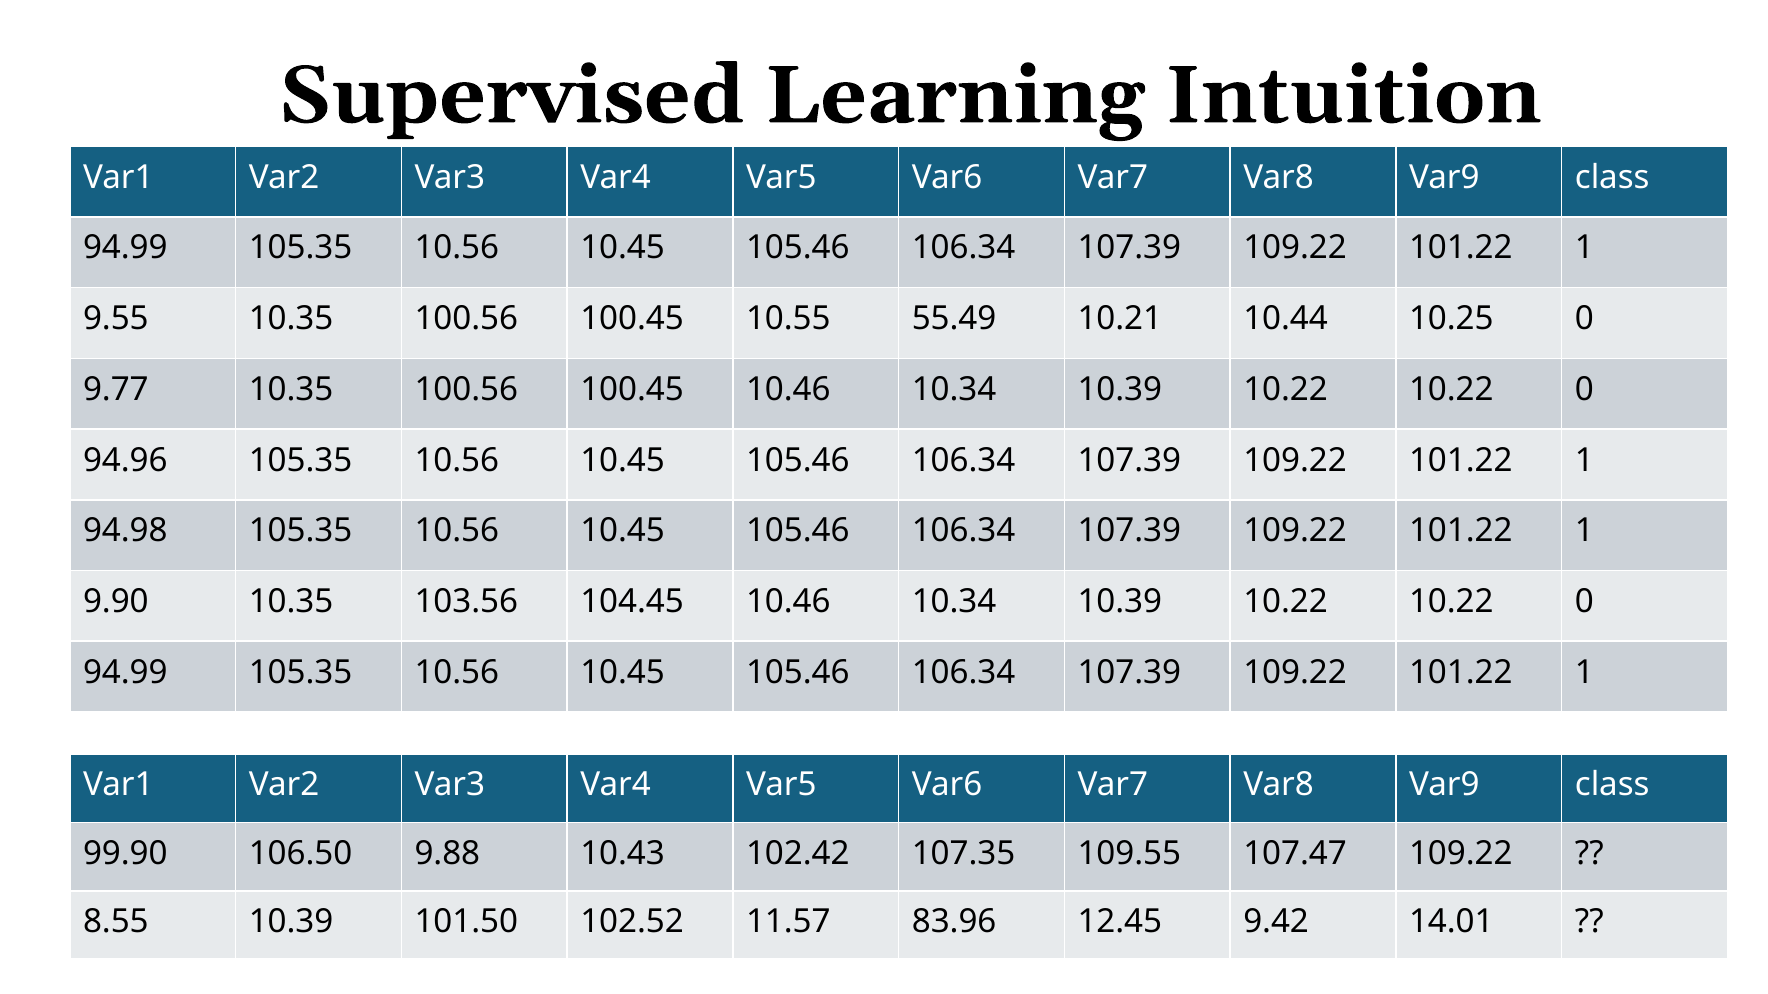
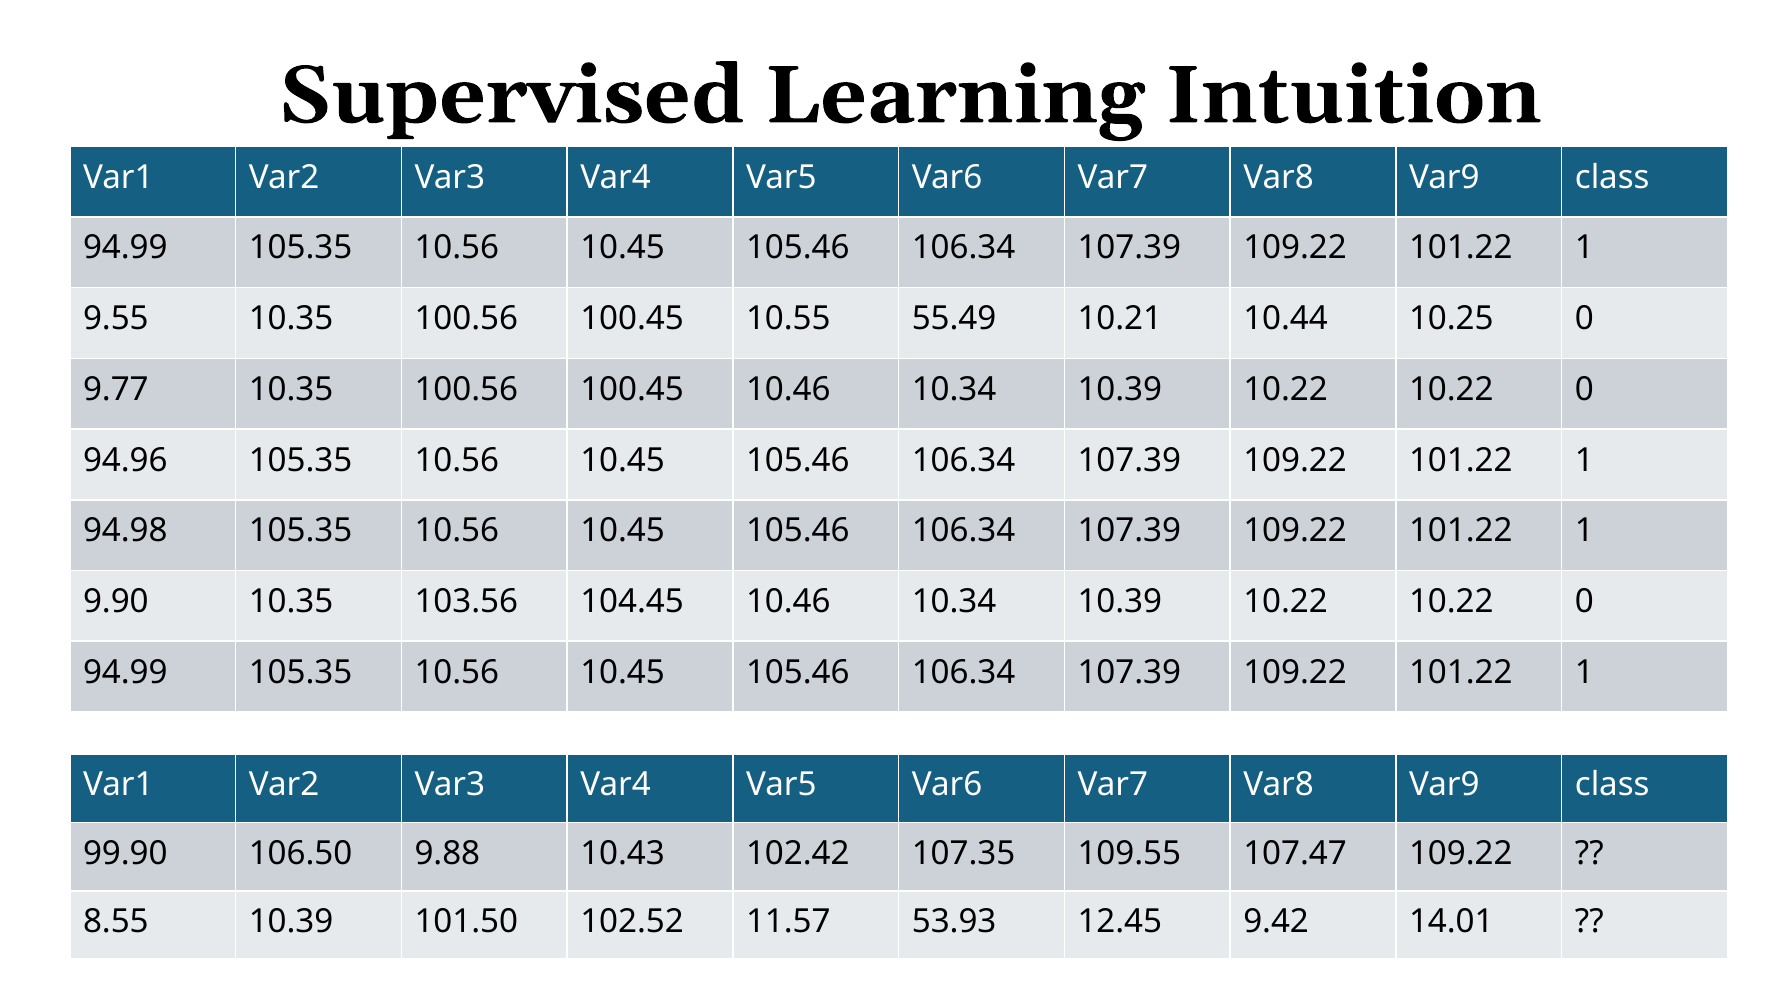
83.96: 83.96 -> 53.93 (954, 922)
